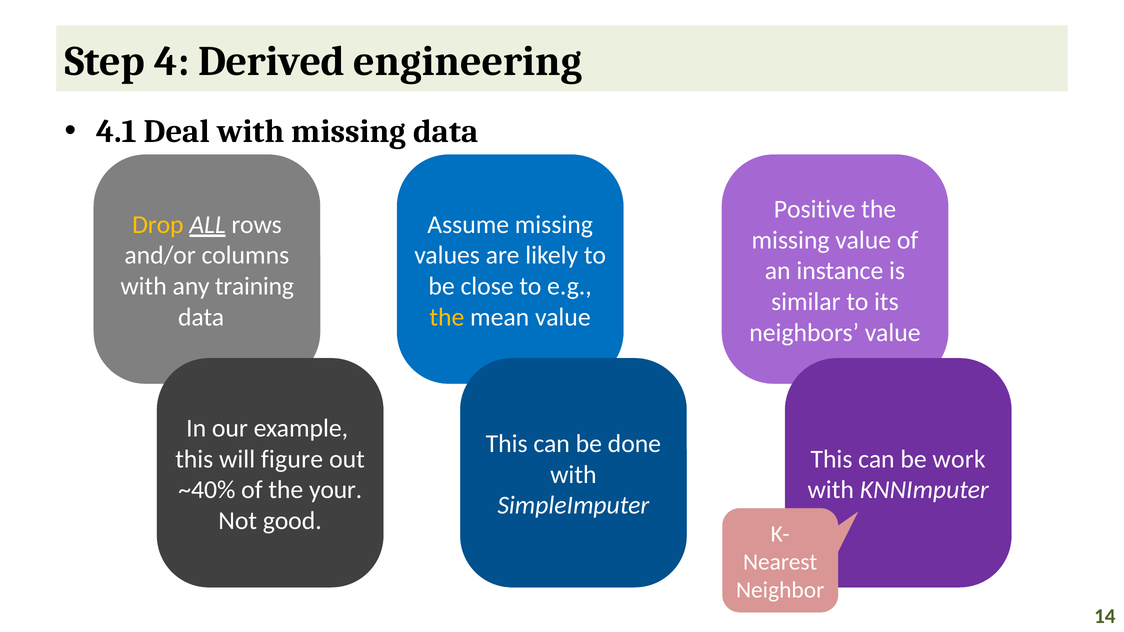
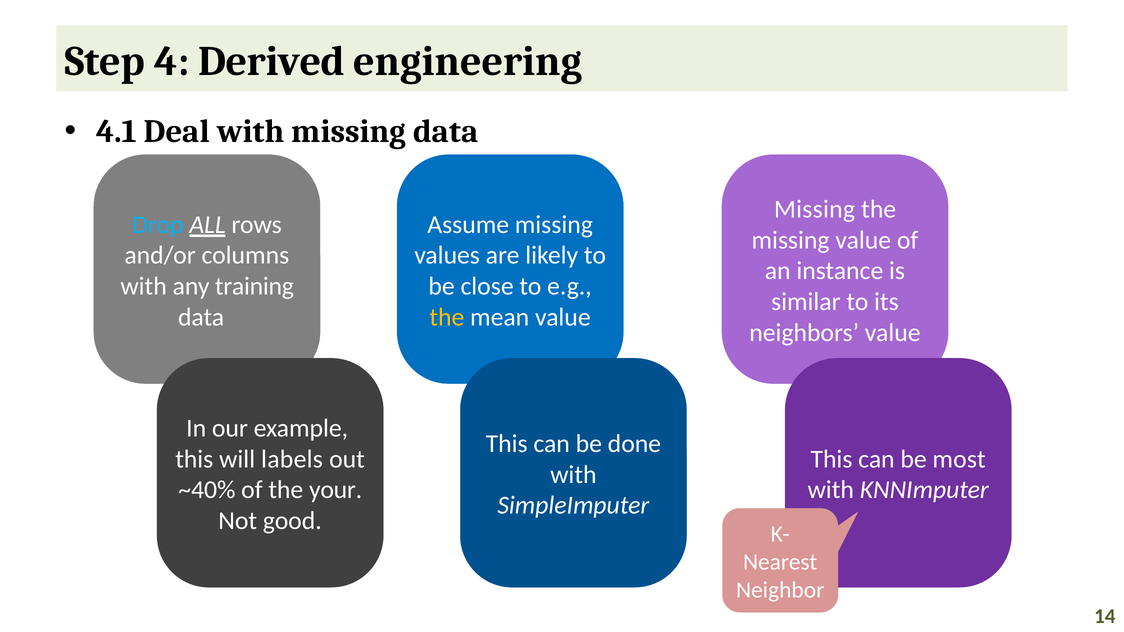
Positive: Positive -> Missing (814, 209)
Drop colour: yellow -> light blue (158, 225)
figure: figure -> labels (292, 459)
work: work -> most (959, 459)
